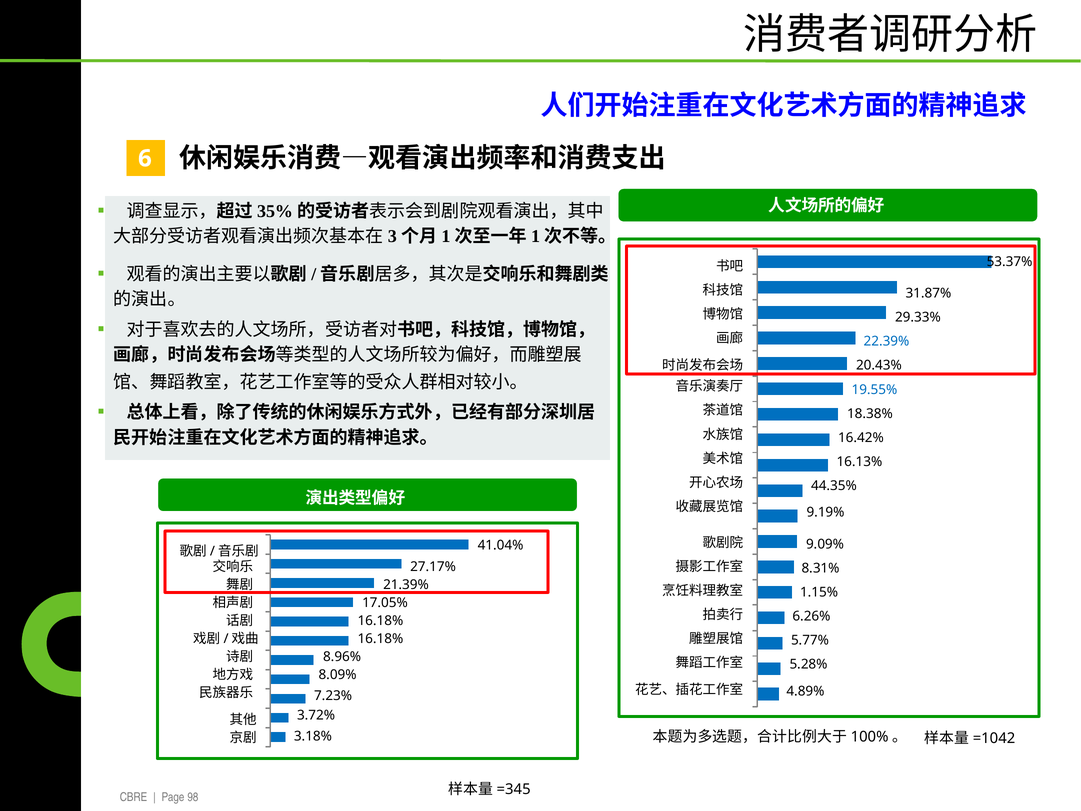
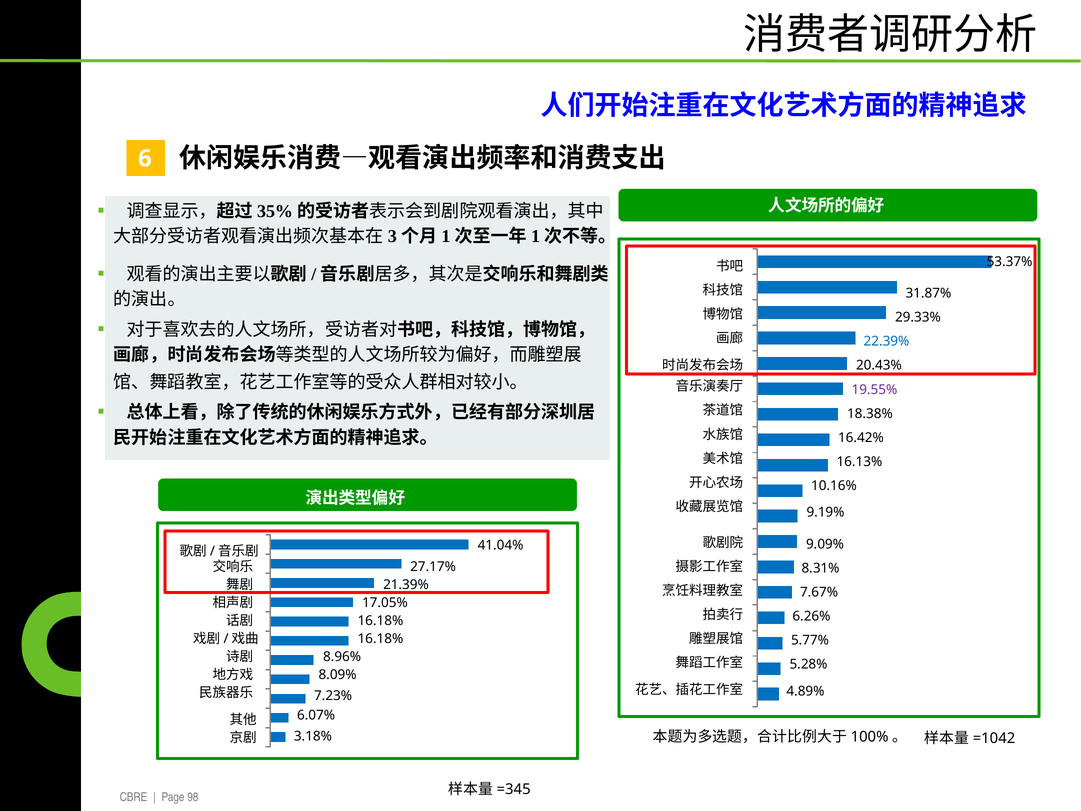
19.55% colour: blue -> purple (874, 389)
44.35%: 44.35% -> 10.16% (834, 485)
1.15%: 1.15% -> 7.67% (819, 592)
3.72%: 3.72% -> 6.07% (316, 715)
